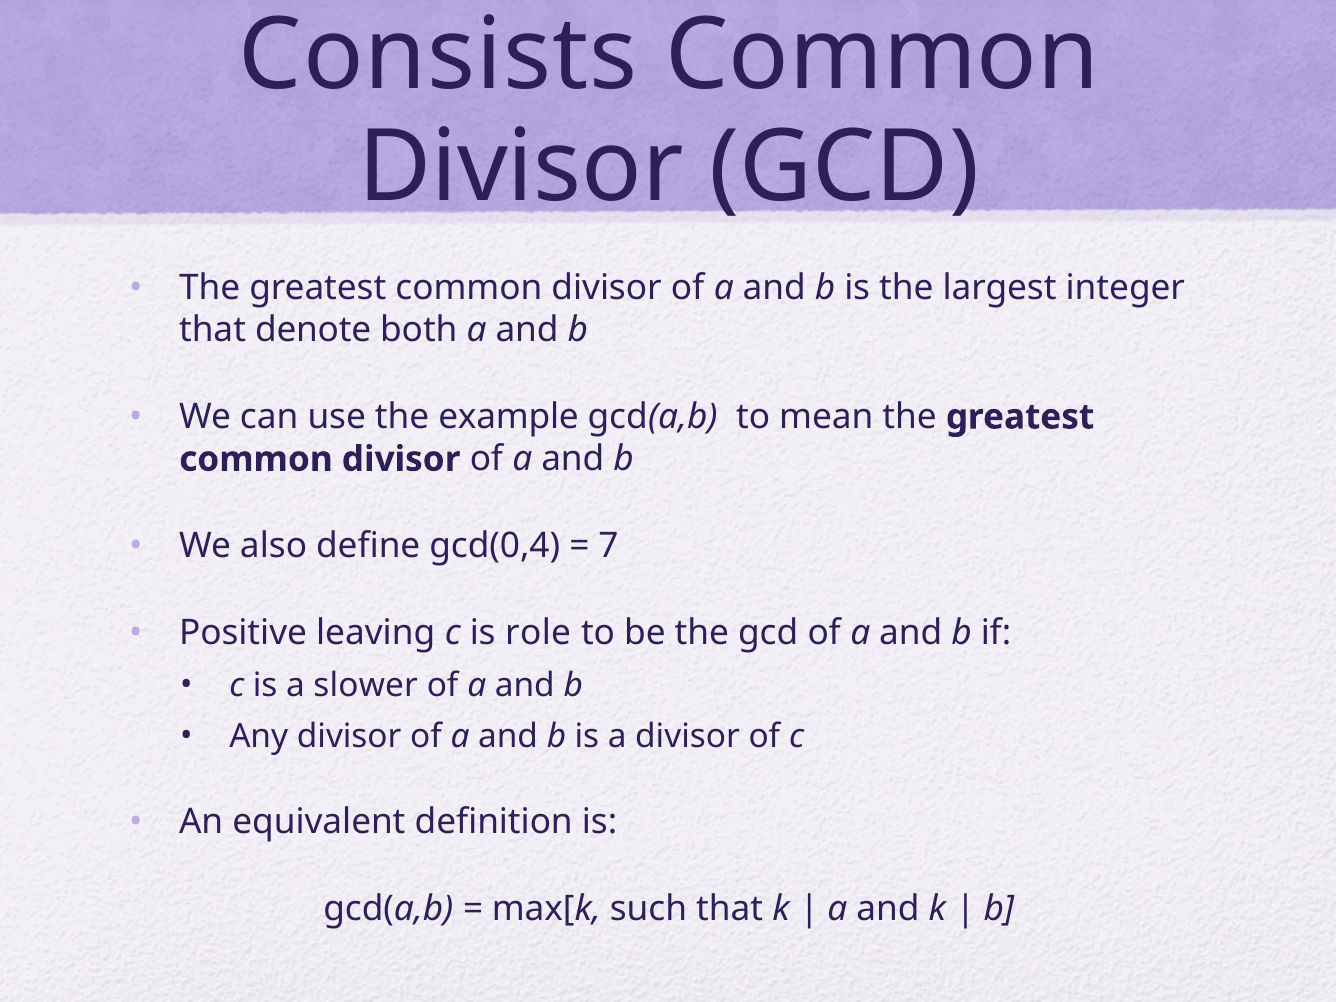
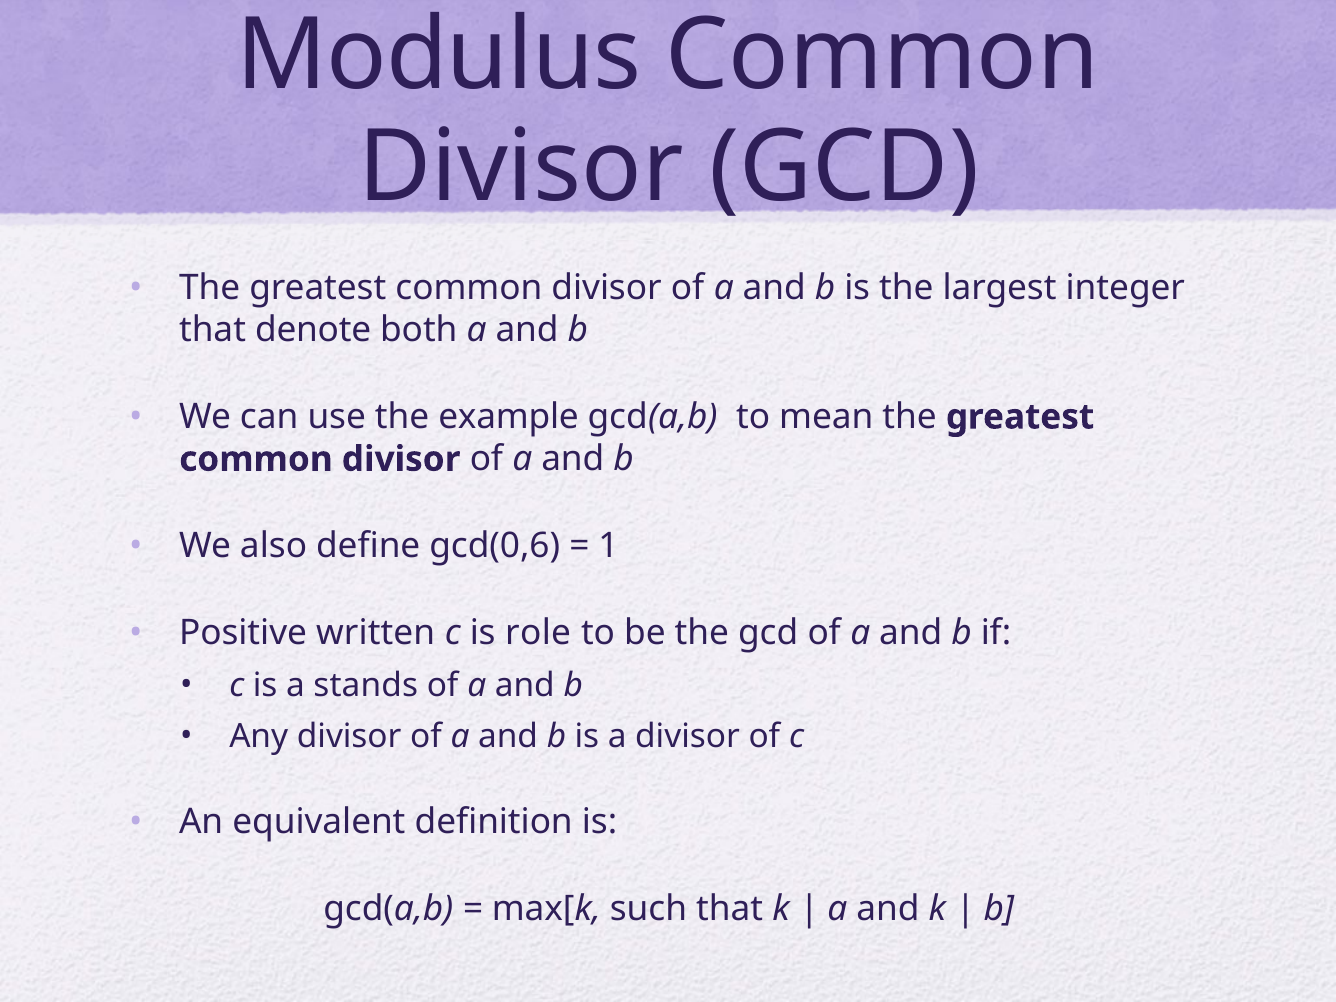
Consists: Consists -> Modulus (439, 56)
gcd(0,4: gcd(0,4 -> gcd(0,6 (495, 546)
7: 7 -> 1 (609, 546)
leaving: leaving -> written (376, 633)
slower: slower -> stands (366, 685)
